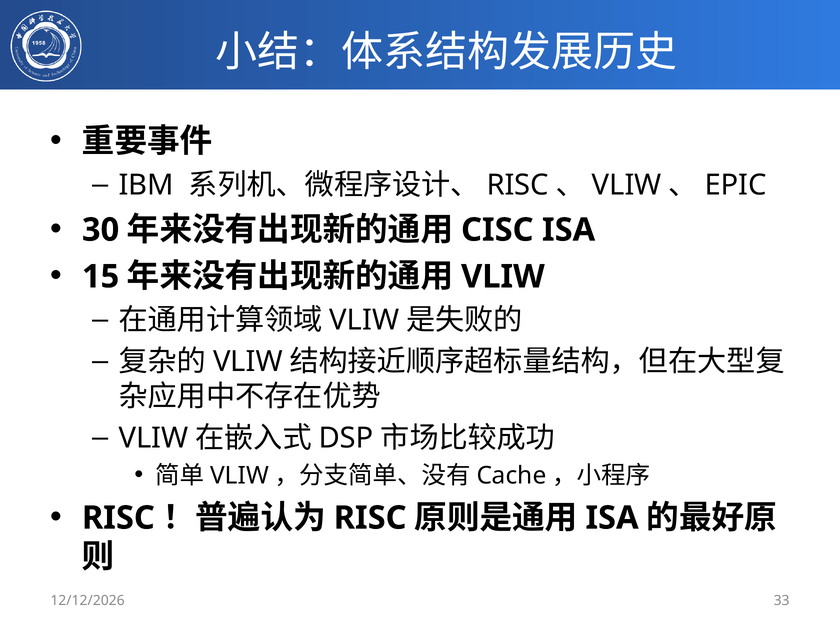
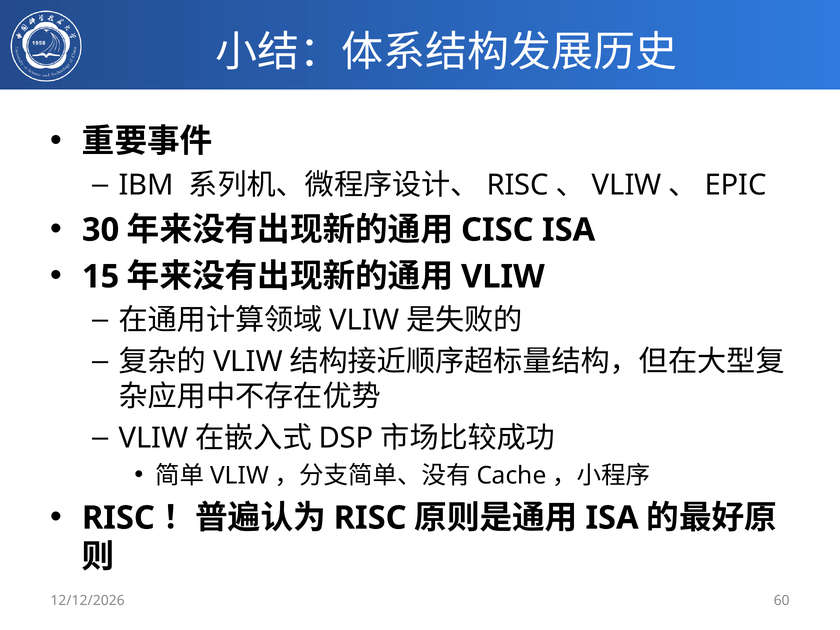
33: 33 -> 60 (782, 601)
